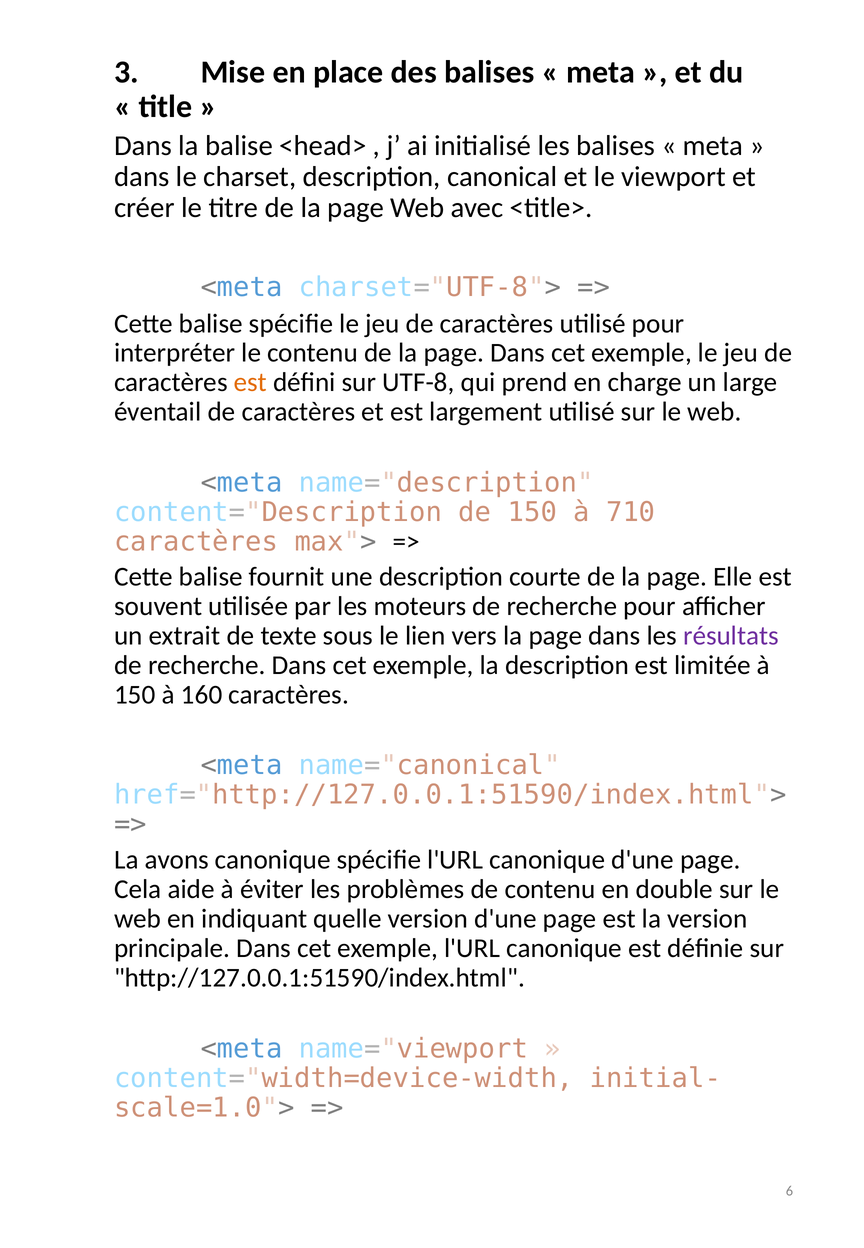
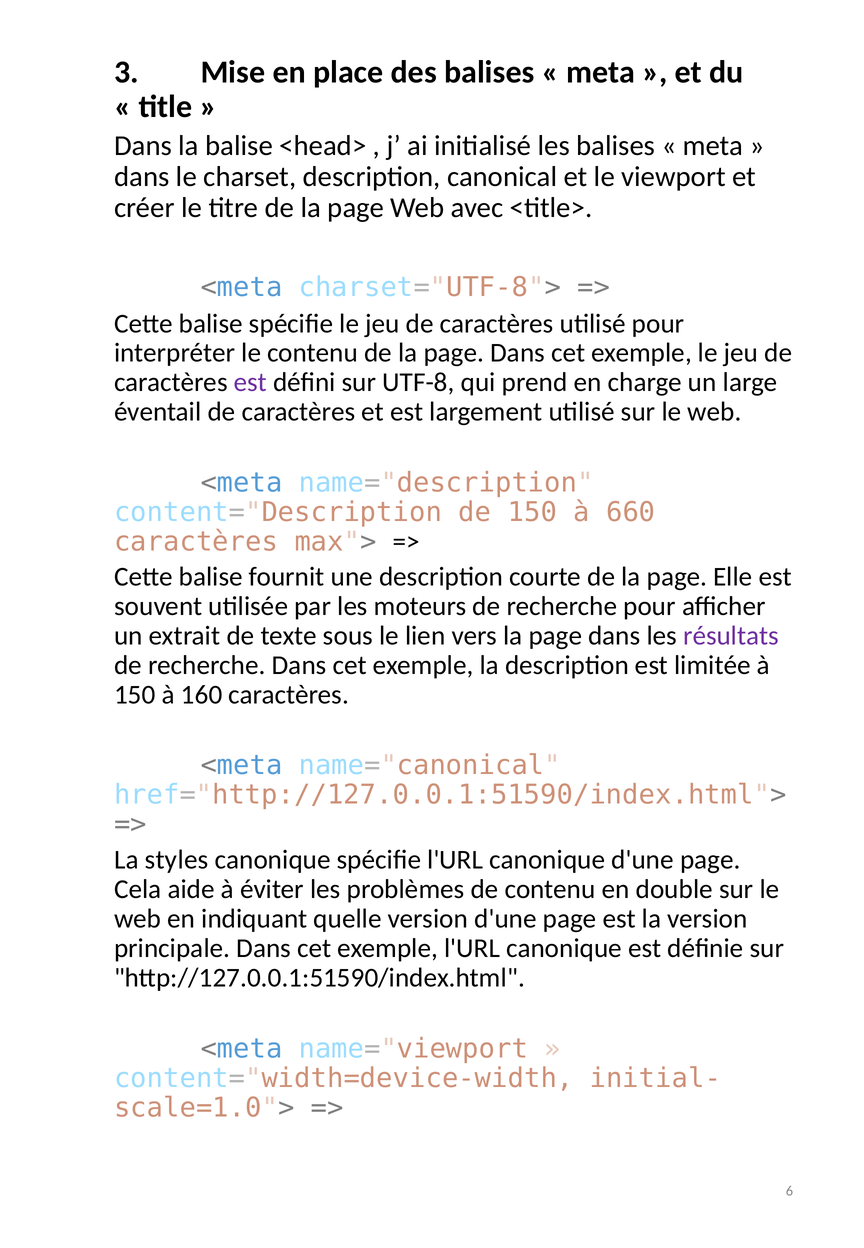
est colour: orange -> purple (250, 382)
710: 710 -> 660 (631, 512)
avons: avons -> styles (177, 860)
